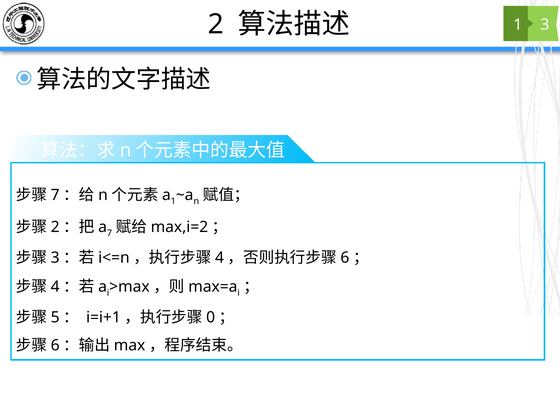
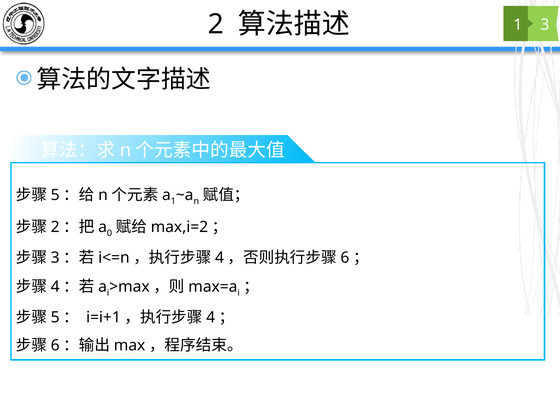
7: 7 -> 5 (55, 195)
7: 7 -> 0 (109, 233)
0: 0 -> 4 (211, 317)
